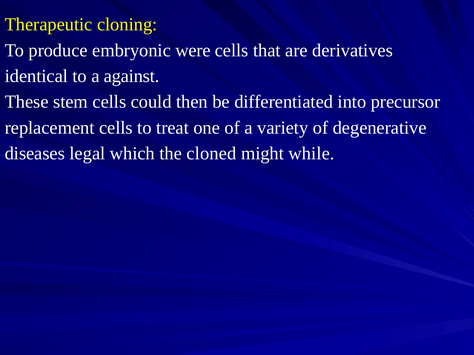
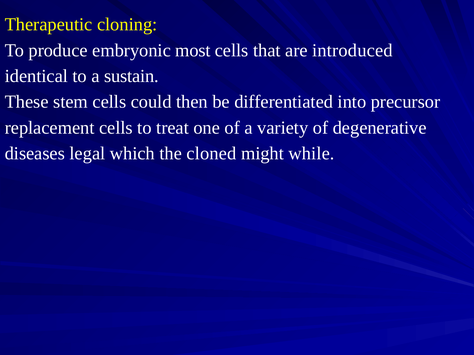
were: were -> most (193, 50)
derivatives: derivatives -> introduced (352, 50)
against: against -> sustain (132, 76)
